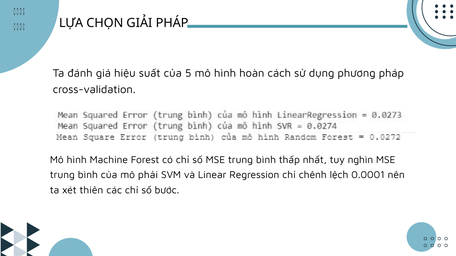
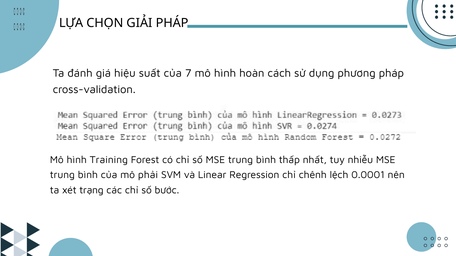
5: 5 -> 7 (188, 73)
Machine: Machine -> Training (109, 160)
nghìn: nghìn -> nhiễu (360, 160)
thiên: thiên -> trạng (92, 190)
